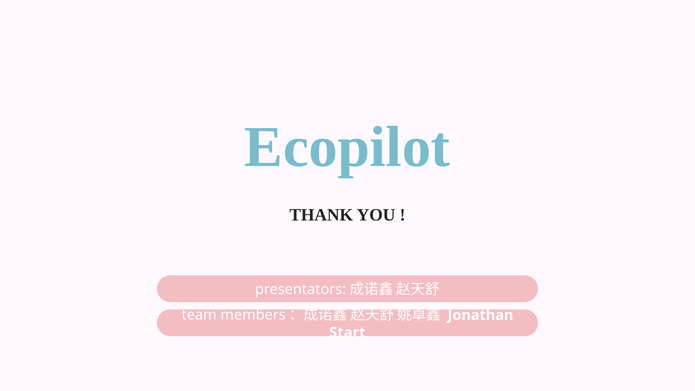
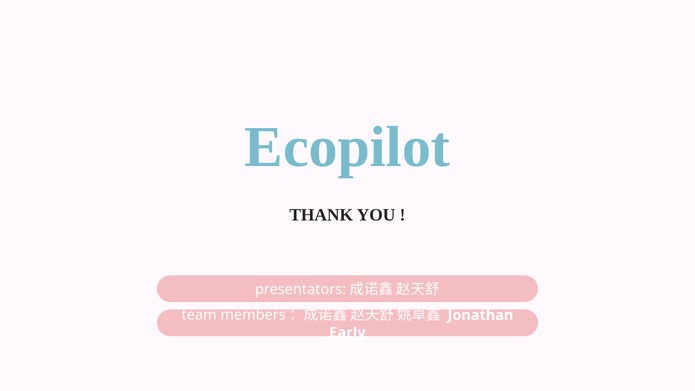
Start: Start -> Early (347, 332)
